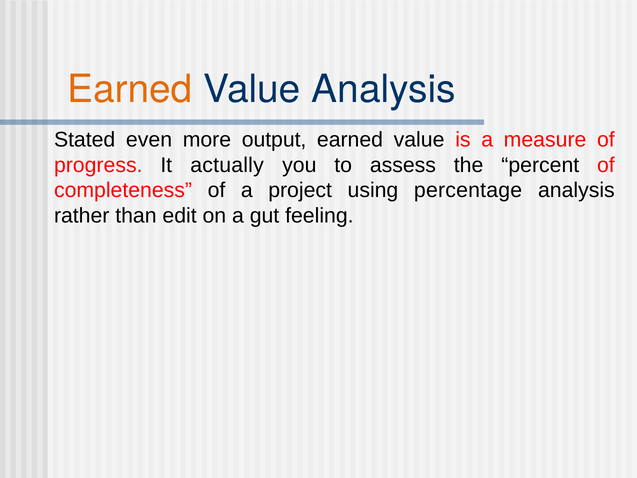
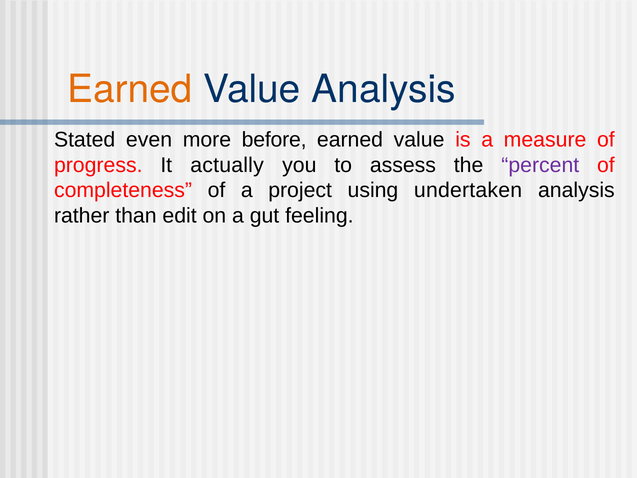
output: output -> before (274, 139)
percent colour: black -> purple (540, 165)
percentage: percentage -> undertaken (468, 190)
